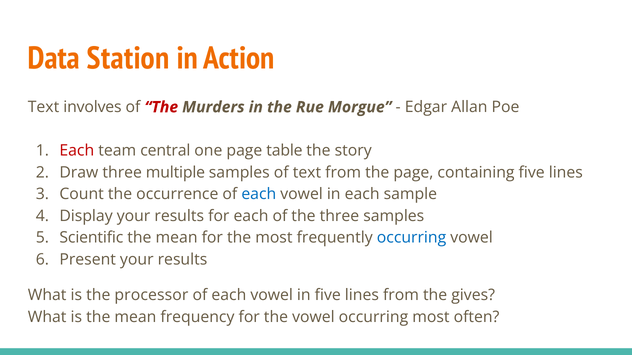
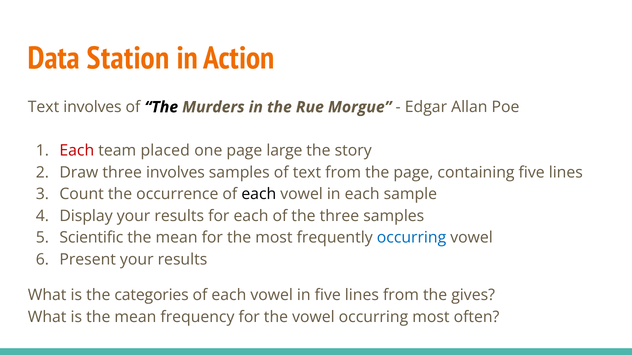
The colour: red -> black (161, 107)
central: central -> placed (165, 151)
table: table -> large (284, 151)
three multiple: multiple -> involves (175, 173)
each colour: blue -> black (259, 194)
processor: processor -> categories (152, 296)
